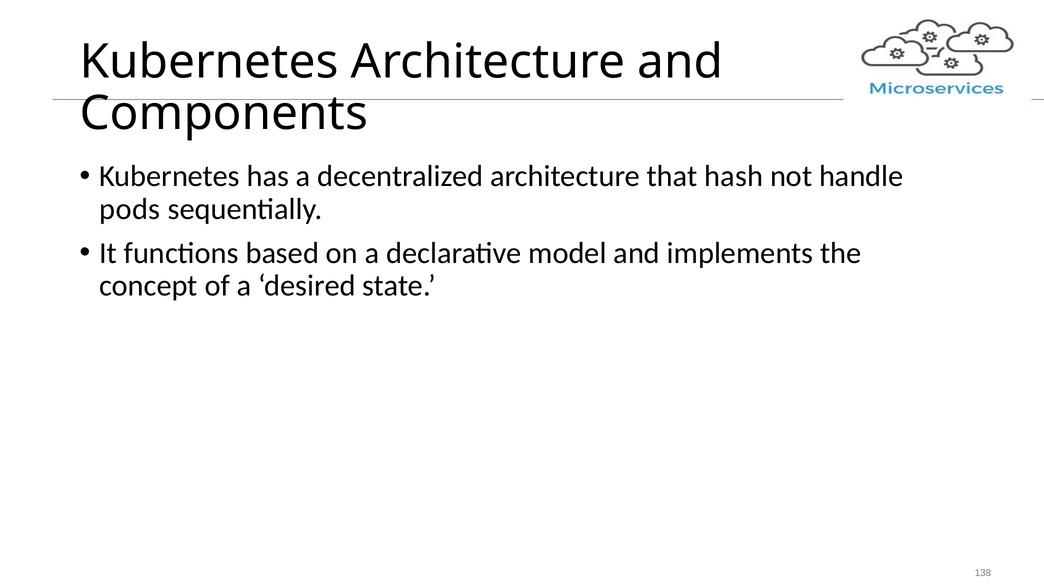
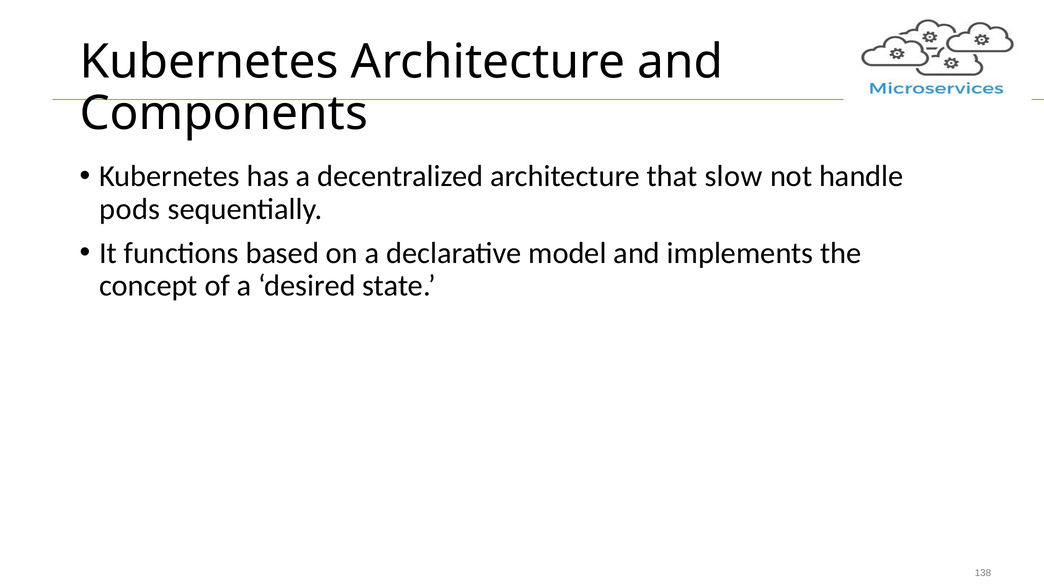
hash: hash -> slow (734, 177)
